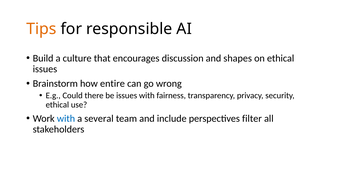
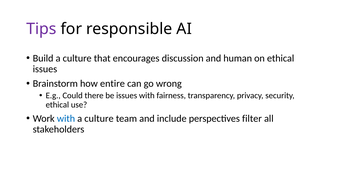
Tips colour: orange -> purple (41, 29)
shapes: shapes -> human (238, 58)
several: several -> culture (99, 119)
